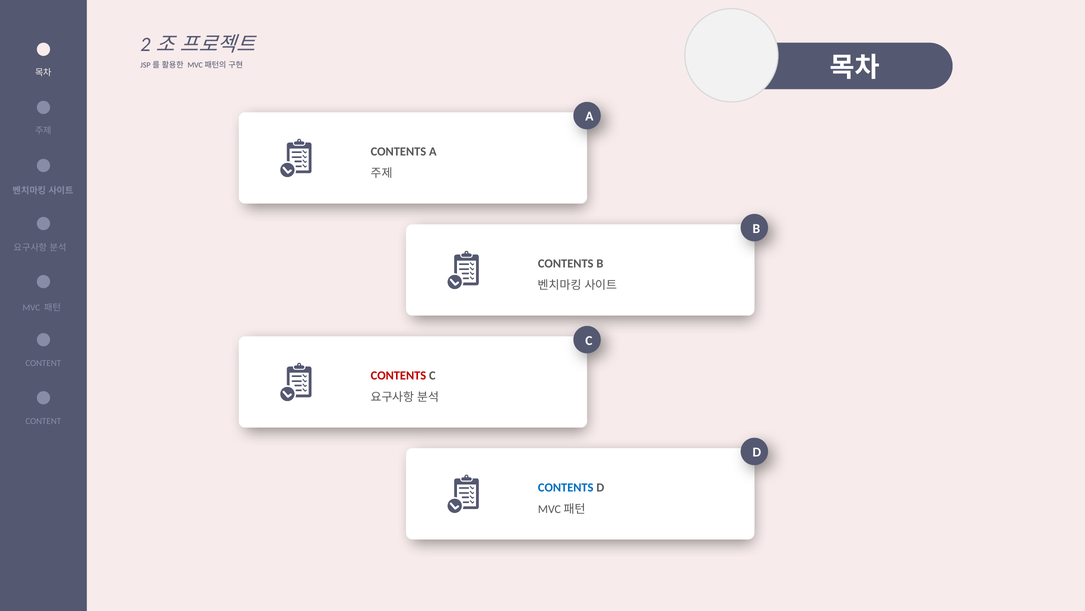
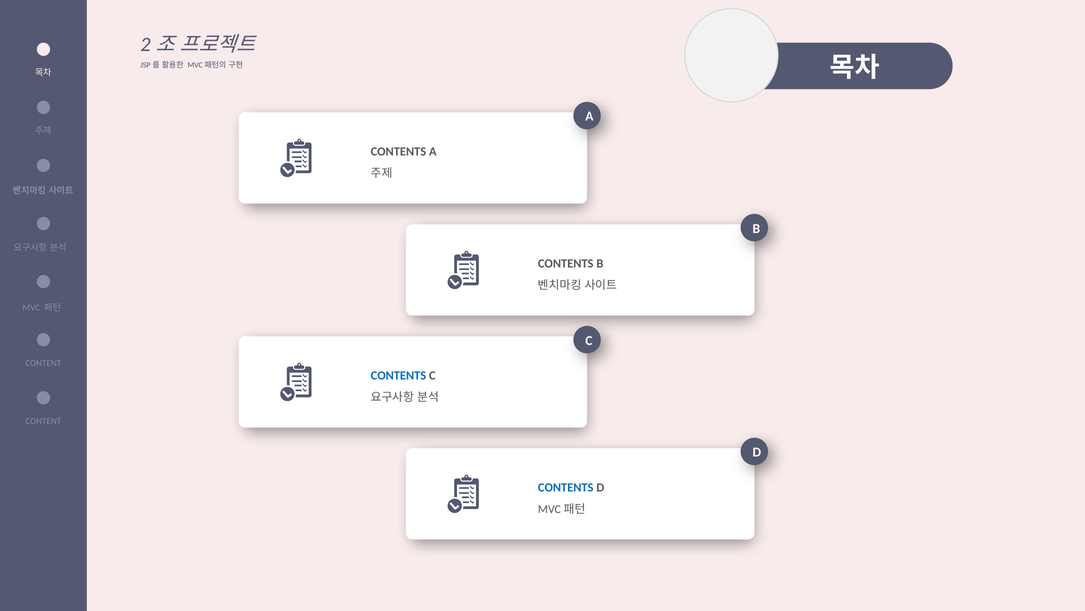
CONTENTS colour: red -> blue (398, 375)
